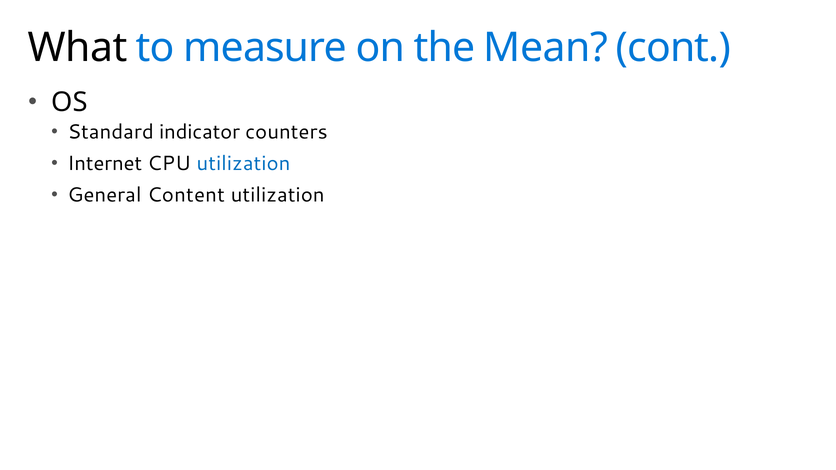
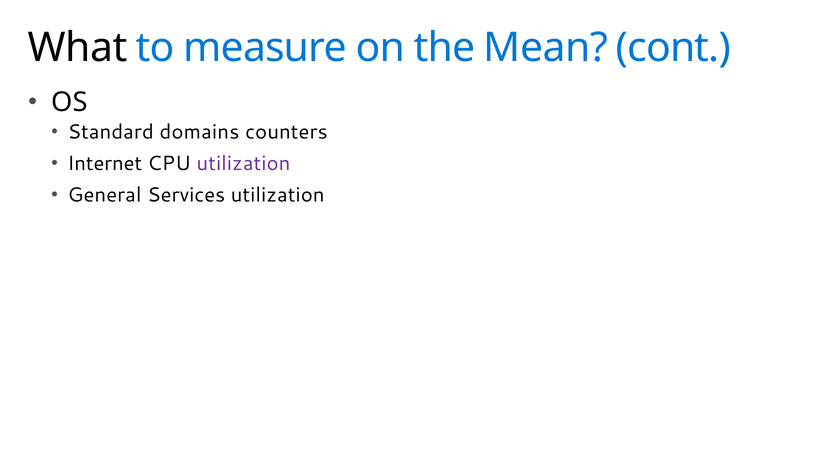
indicator: indicator -> domains (199, 132)
utilization colour: blue -> purple (243, 164)
Content: Content -> Services (186, 195)
